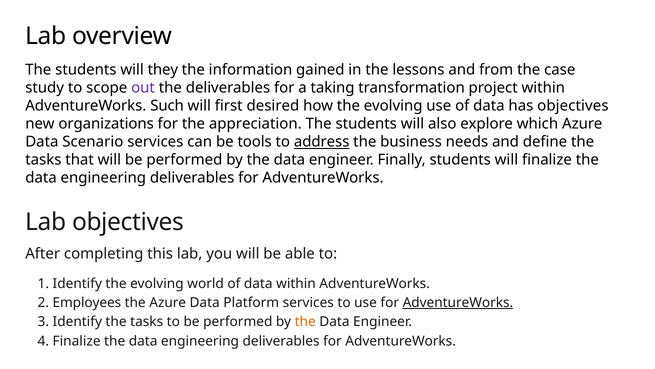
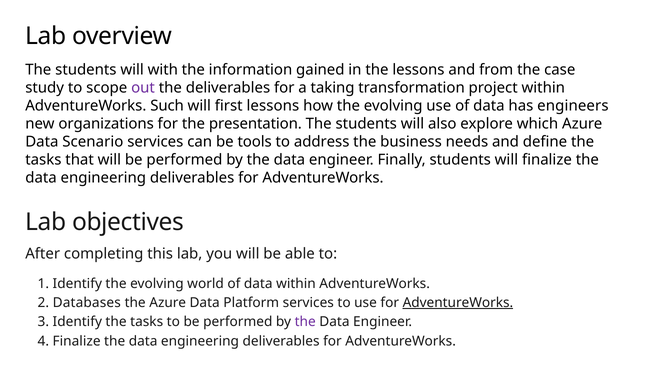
they: they -> with (163, 70)
first desired: desired -> lessons (273, 106)
has objectives: objectives -> engineers (573, 106)
appreciation: appreciation -> presentation (255, 124)
address underline: present -> none (322, 142)
Employees: Employees -> Databases (87, 302)
the colour: orange -> purple (305, 321)
